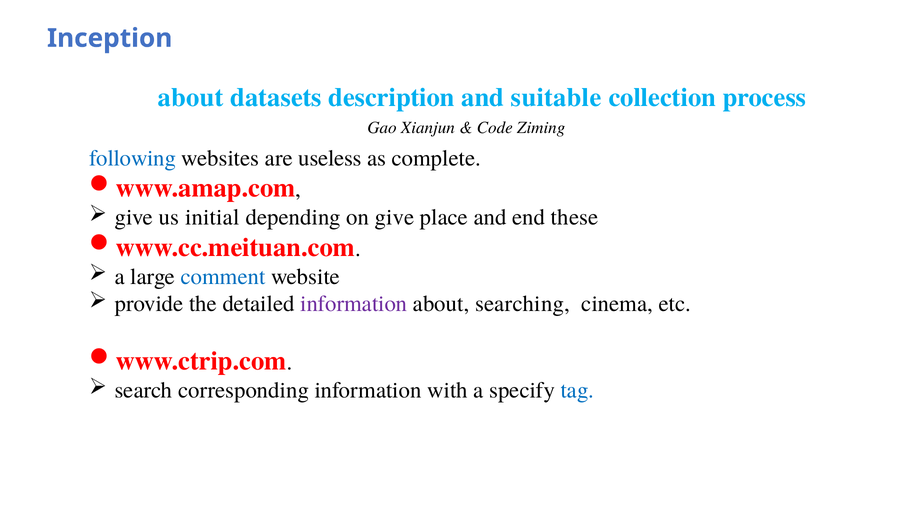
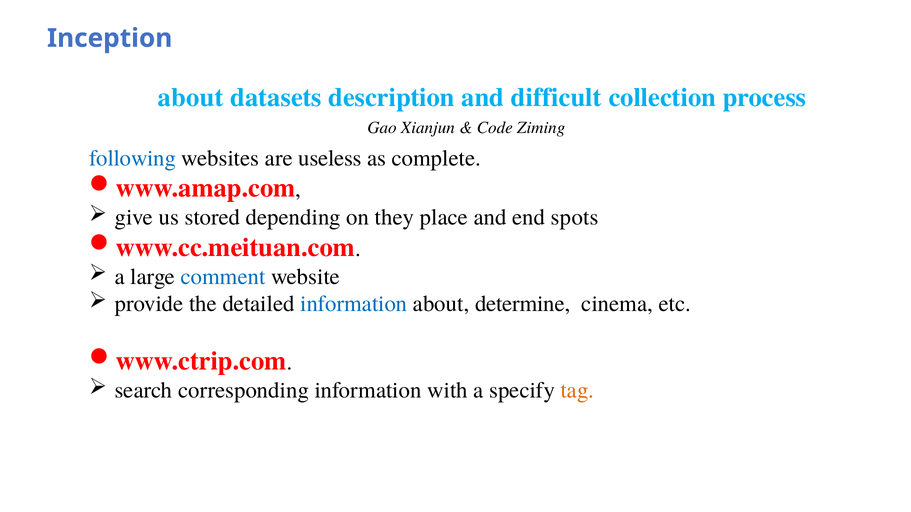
suitable: suitable -> difficult (556, 98)
initial: initial -> stored (212, 218)
on give: give -> they (395, 218)
these: these -> spots (575, 218)
information colour: purple -> blue (354, 304)
searching: searching -> determine (523, 304)
tag colour: blue -> orange (577, 391)
